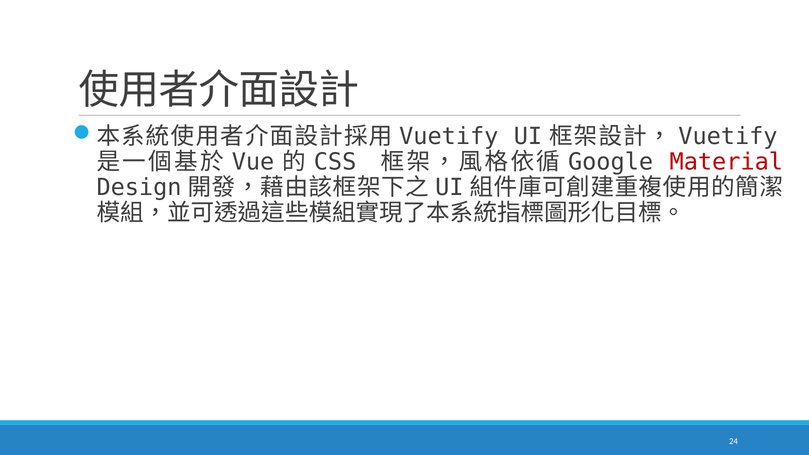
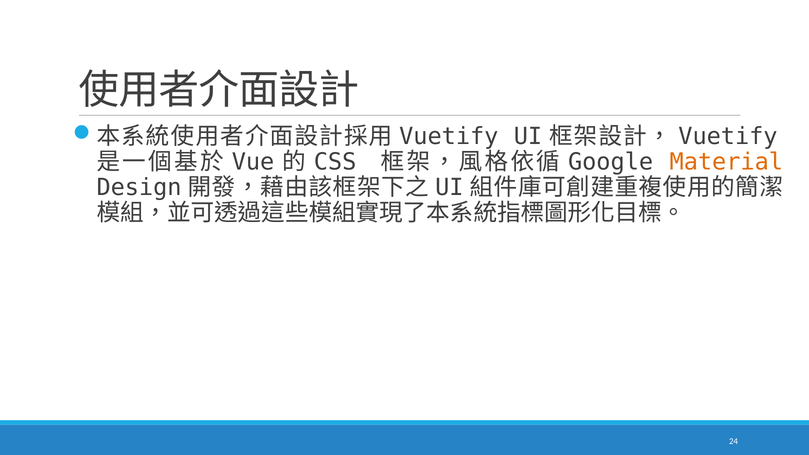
Material colour: red -> orange (726, 162)
